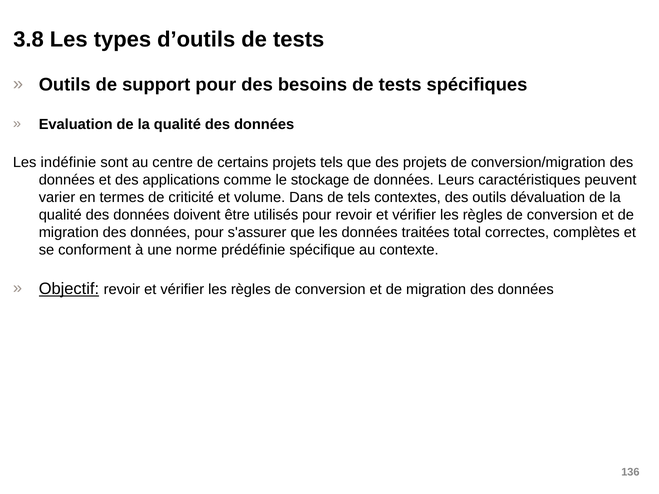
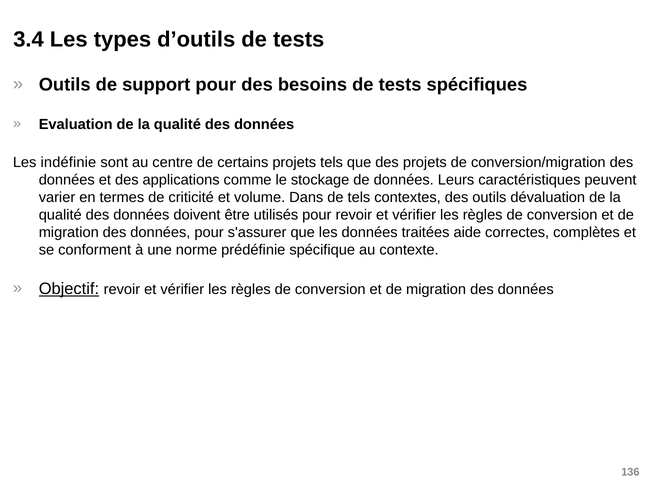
3.8: 3.8 -> 3.4 (29, 39)
total: total -> aide (467, 233)
